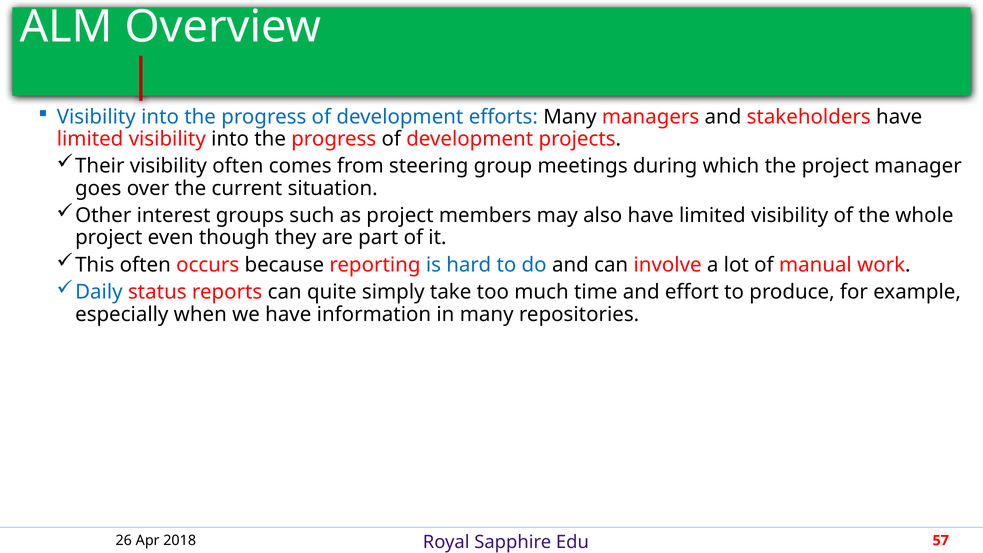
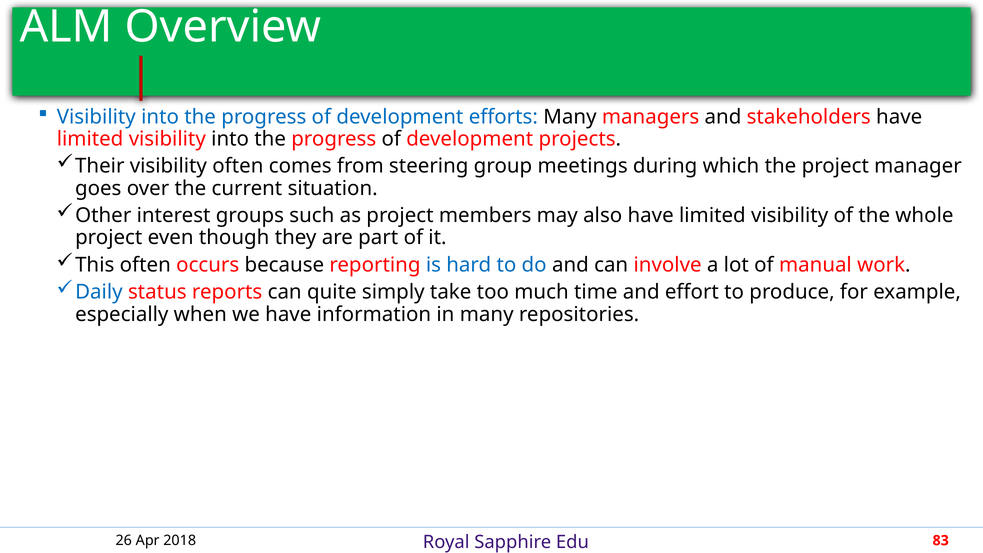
57: 57 -> 83 (941, 540)
